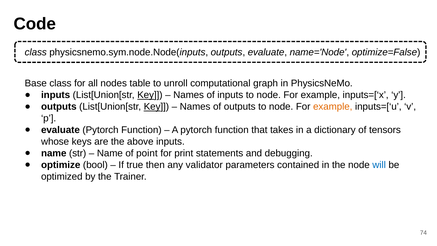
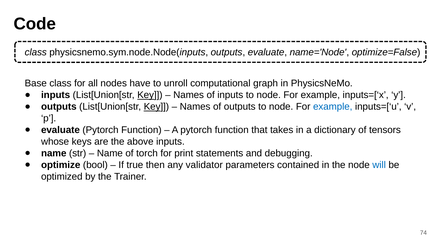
table: table -> have (140, 83)
example colour: orange -> blue (333, 107)
point: point -> torch (147, 153)
